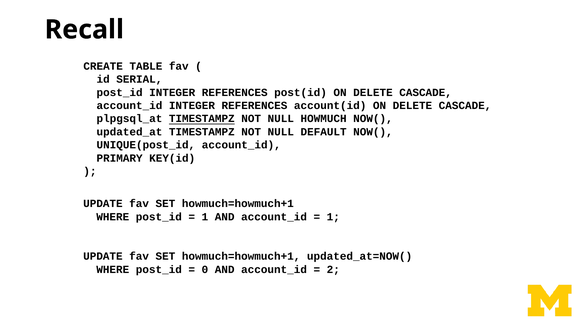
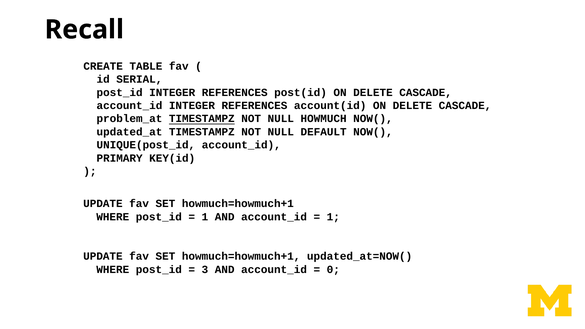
plpgsql_at: plpgsql_at -> problem_at (129, 119)
0: 0 -> 3 (205, 270)
2: 2 -> 0 (333, 270)
